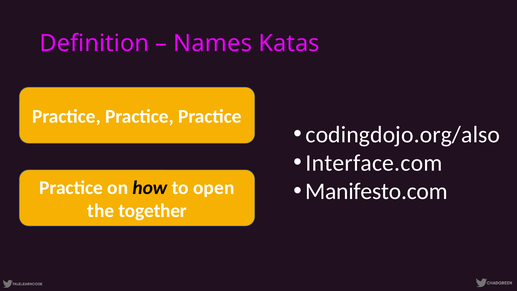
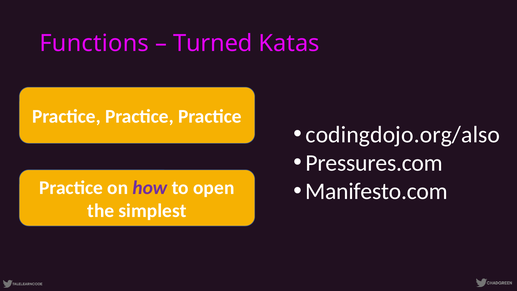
Definition: Definition -> Functions (94, 43)
Names: Names -> Turned (213, 43)
Interface.com: Interface.com -> Pressures.com (374, 163)
how colour: black -> purple (150, 187)
together: together -> simplest (153, 211)
